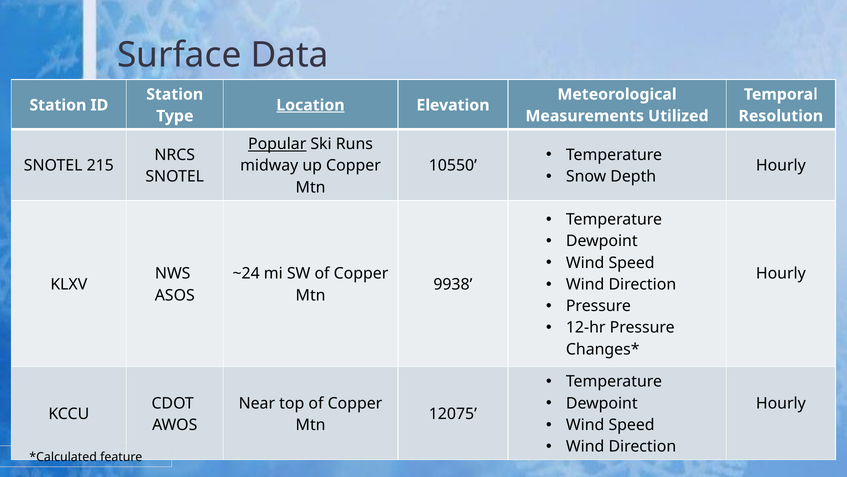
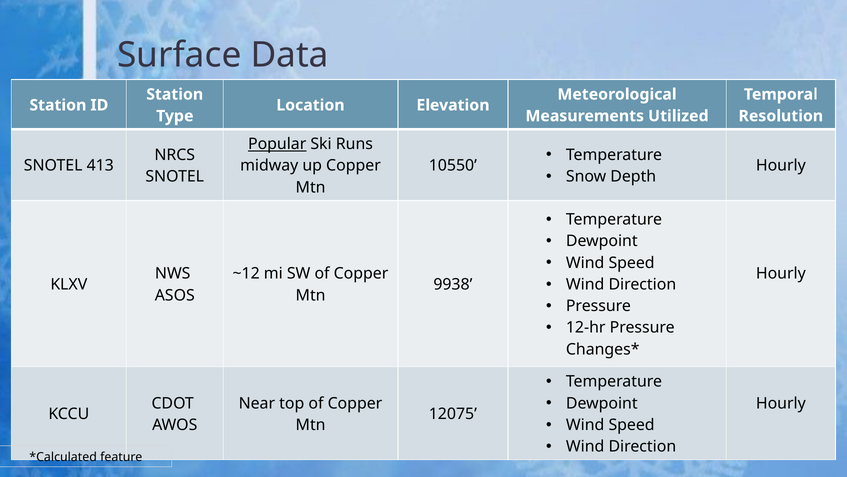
Location underline: present -> none (310, 105)
215: 215 -> 413 (100, 166)
~24: ~24 -> ~12 (246, 273)
